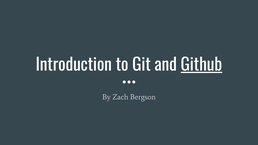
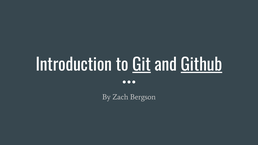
Git underline: none -> present (142, 65)
